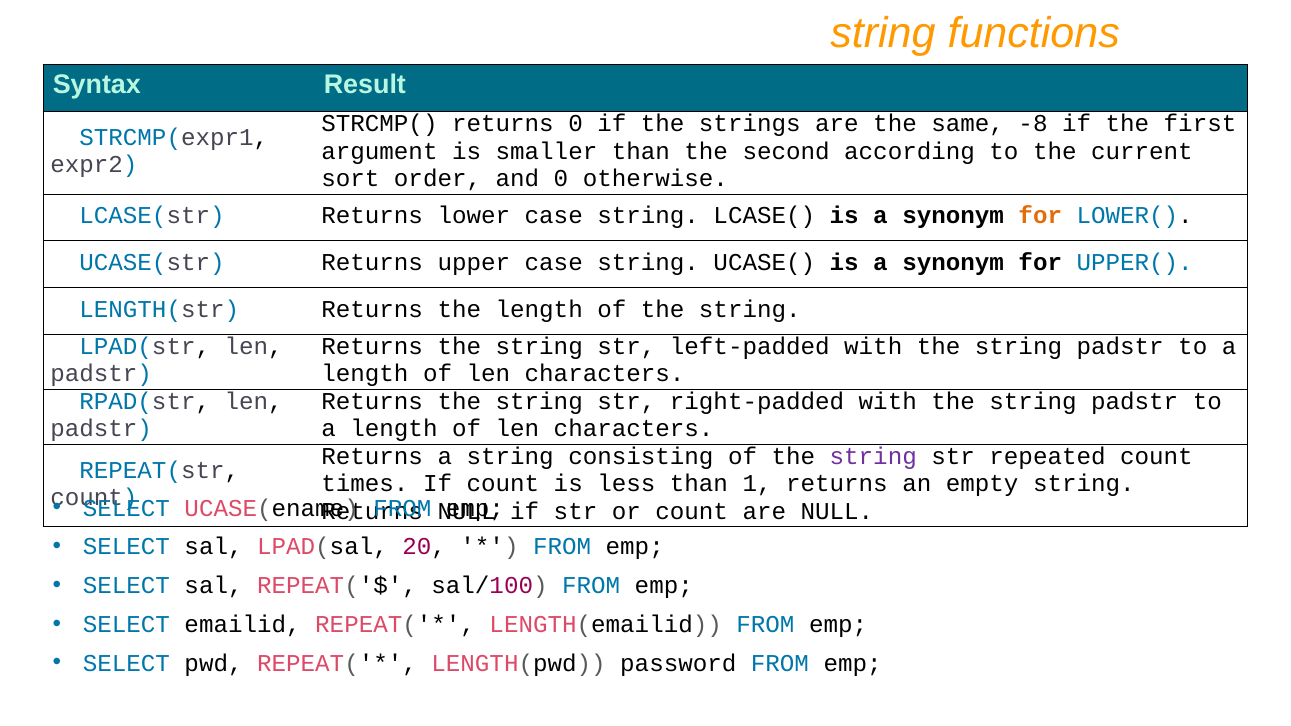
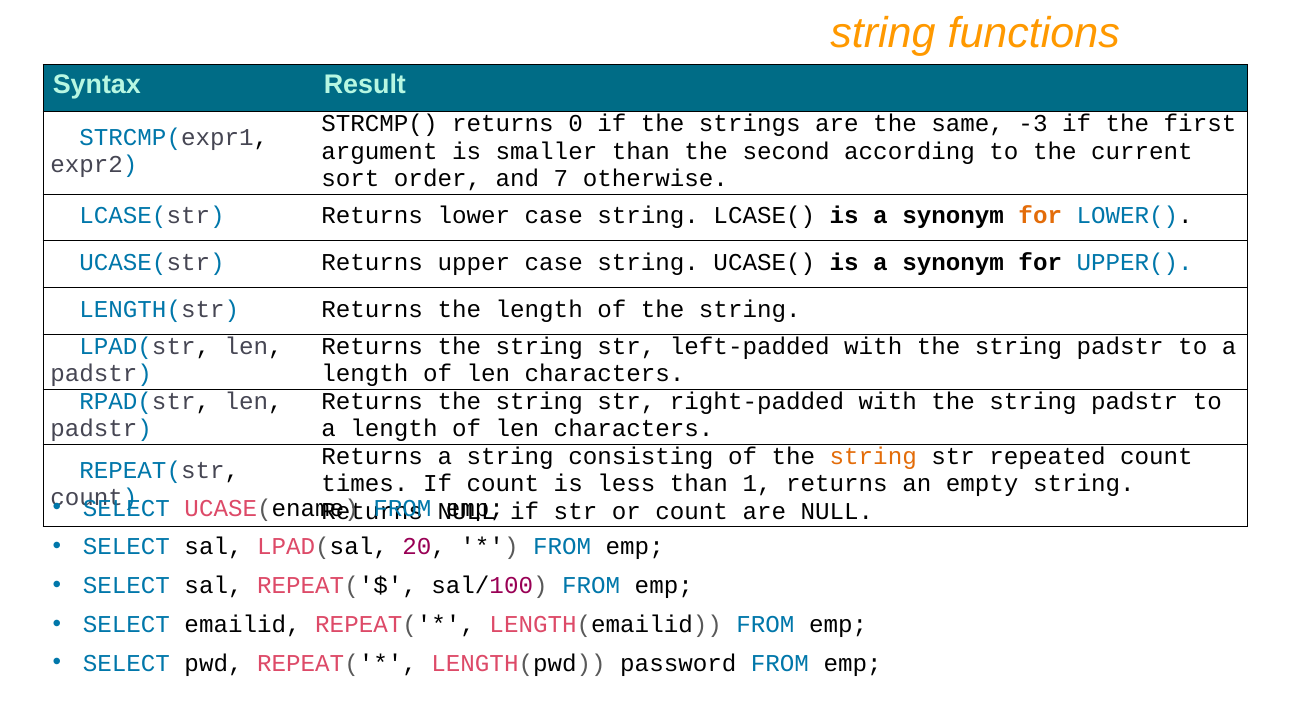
-8: -8 -> -3 (1033, 124)
and 0: 0 -> 7 (561, 179)
string colour: purple -> orange (873, 456)
